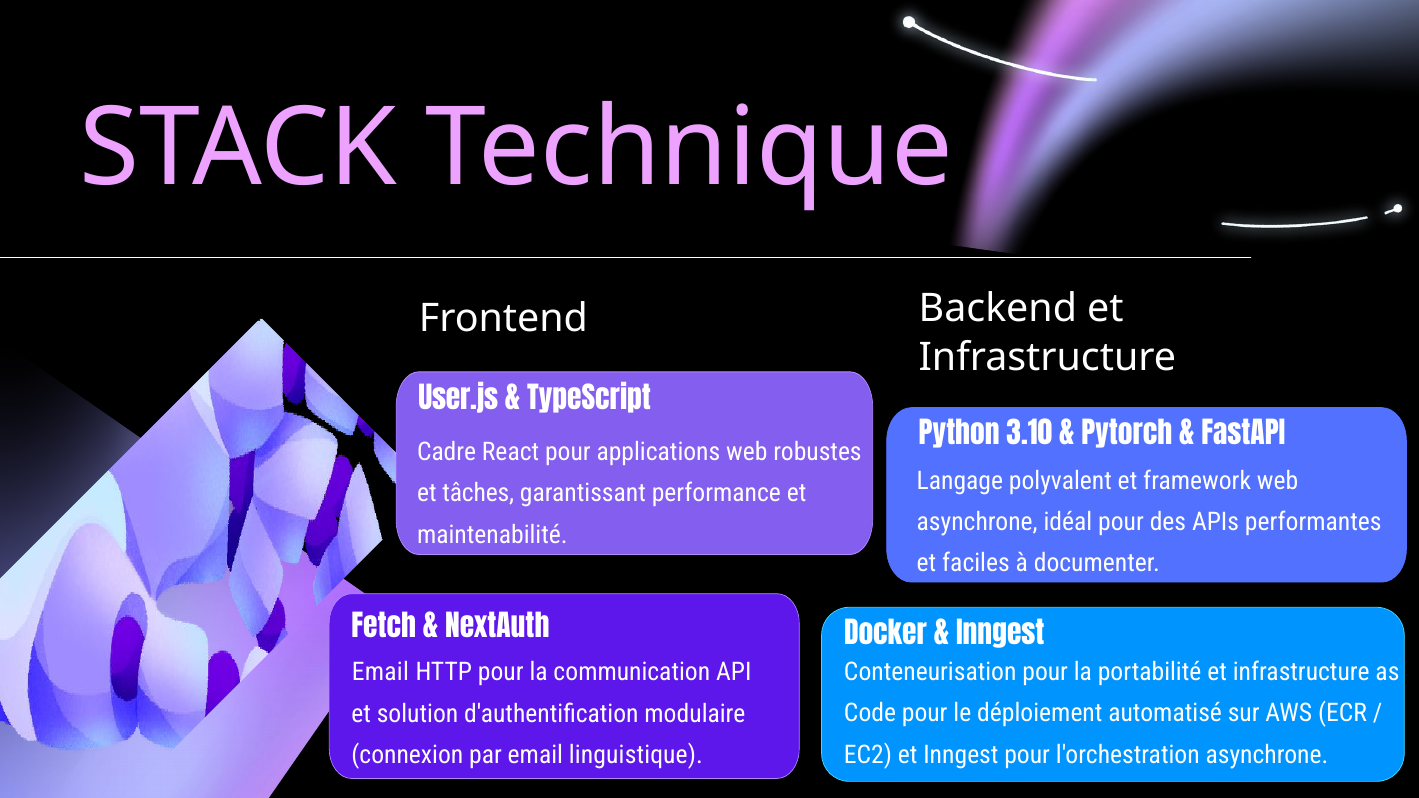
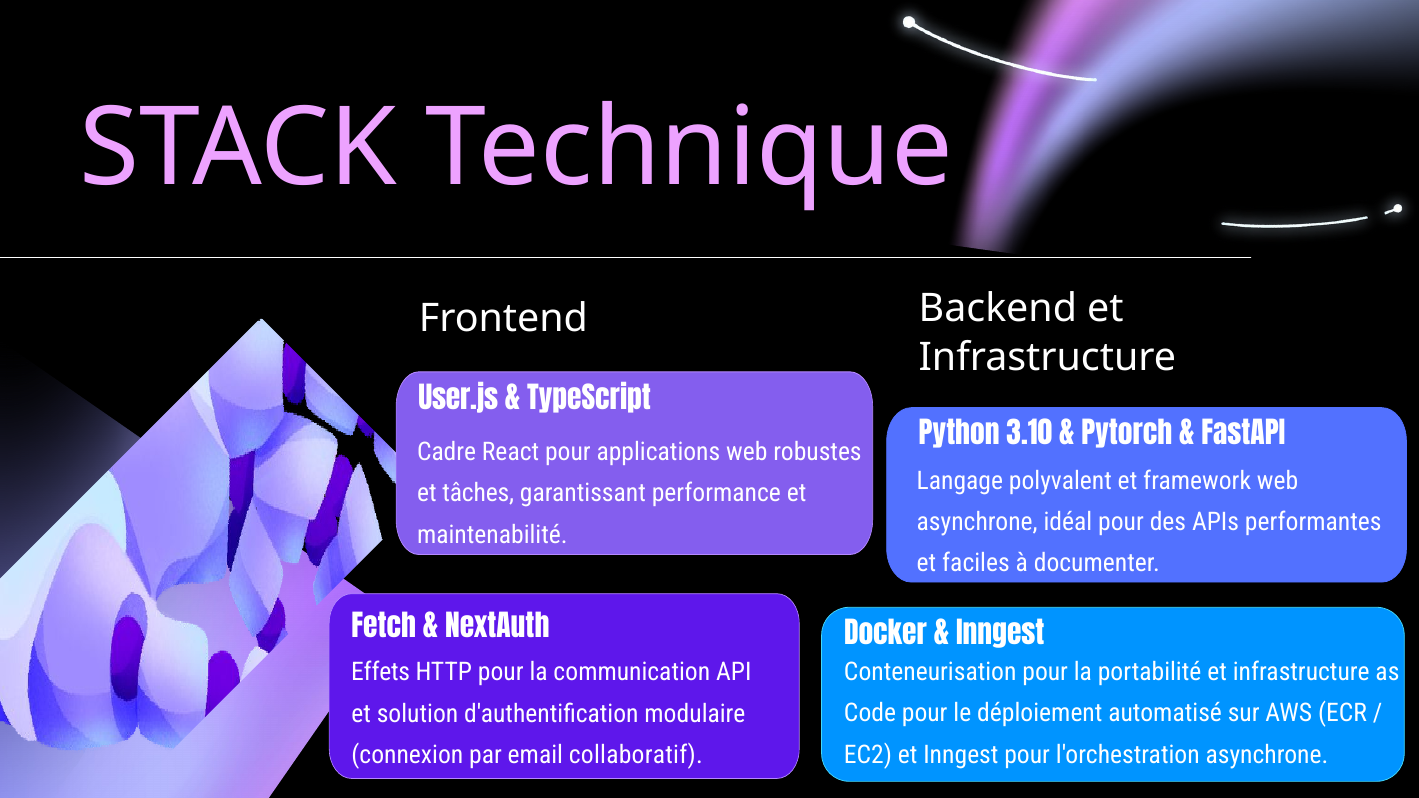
Email: Email -> Effets (381, 673)
linguistique: linguistique -> collaboratif (636, 755)
